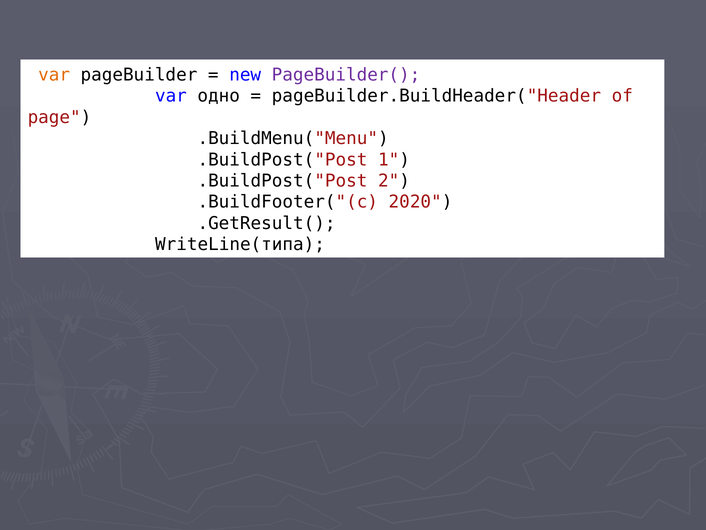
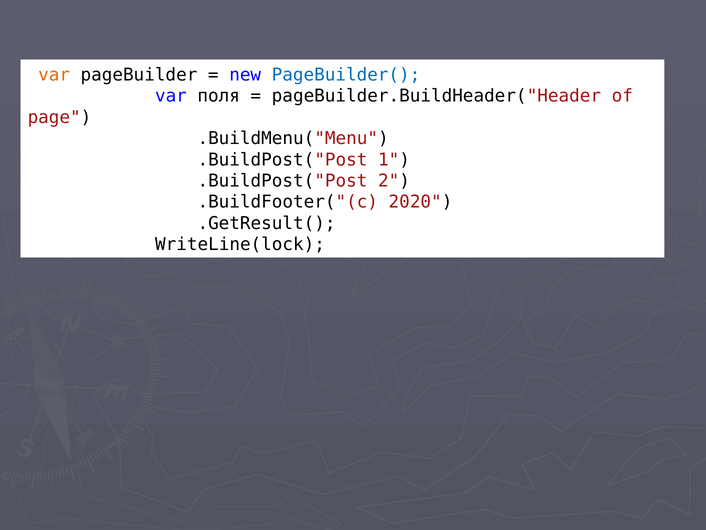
PageBuilder( colour: purple -> blue (346, 75)
одно: одно -> поля (219, 96)
WriteLine(типа: WriteLine(типа -> WriteLine(lock (240, 244)
